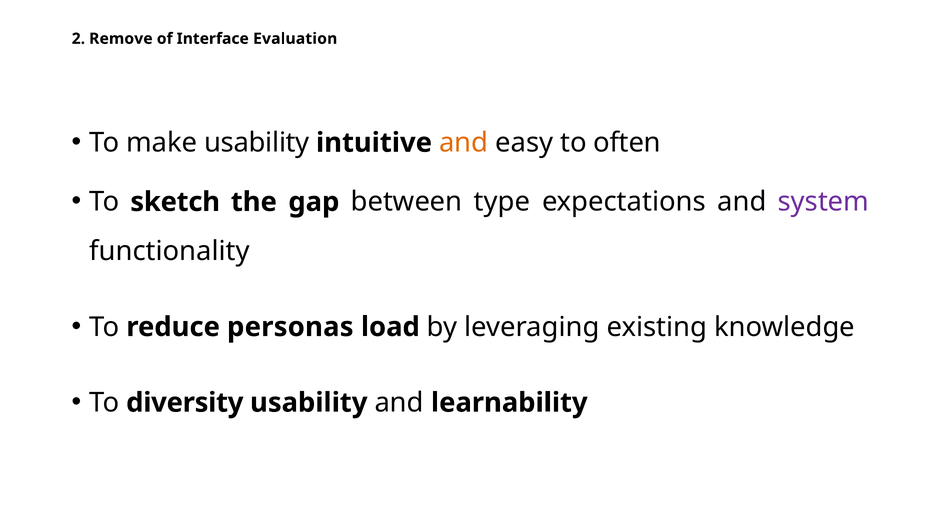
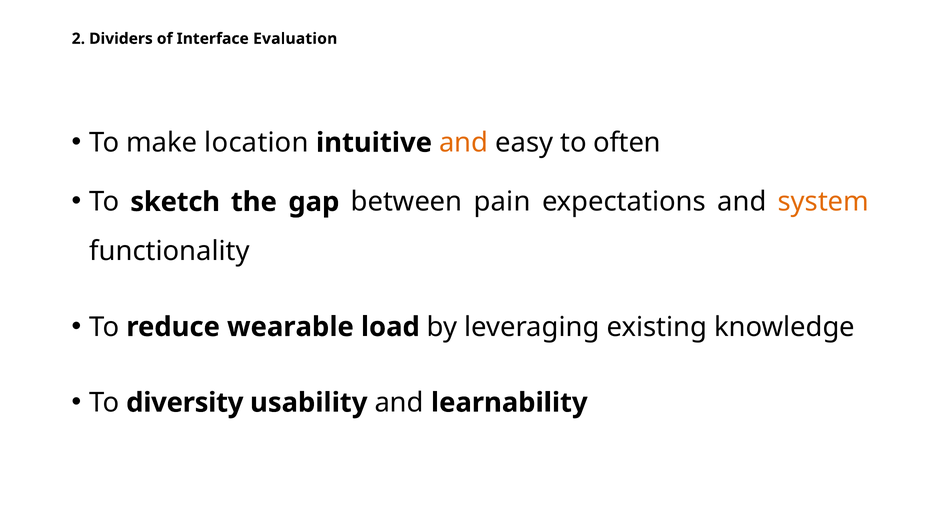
Remove: Remove -> Dividers (121, 39)
make usability: usability -> location (257, 143)
type: type -> pain (502, 202)
system colour: purple -> orange (823, 202)
personas: personas -> wearable (290, 327)
